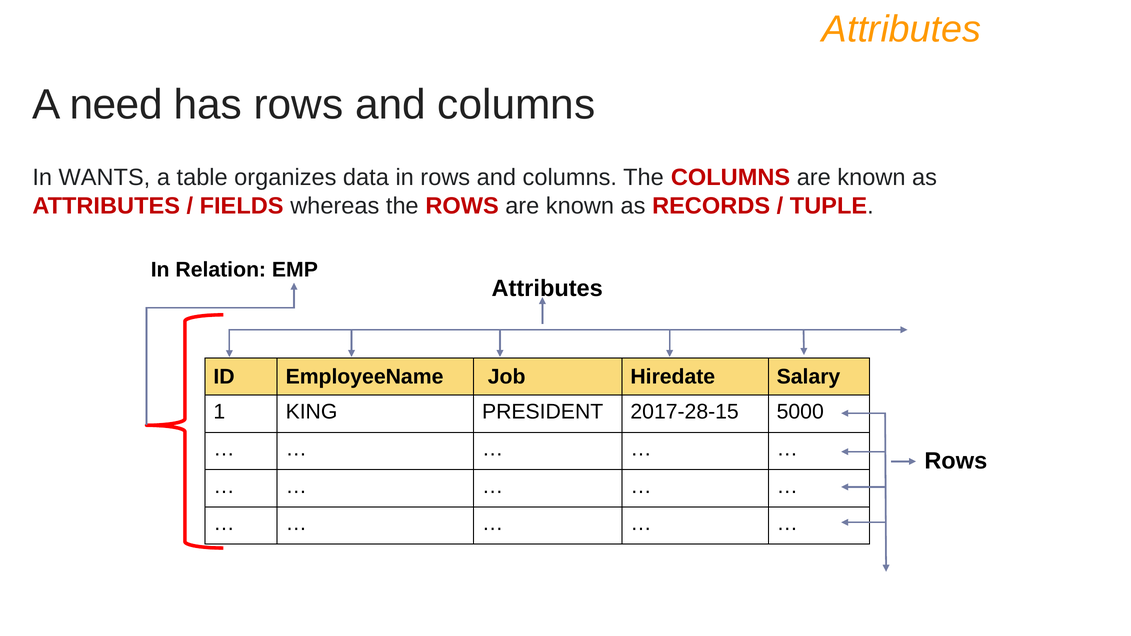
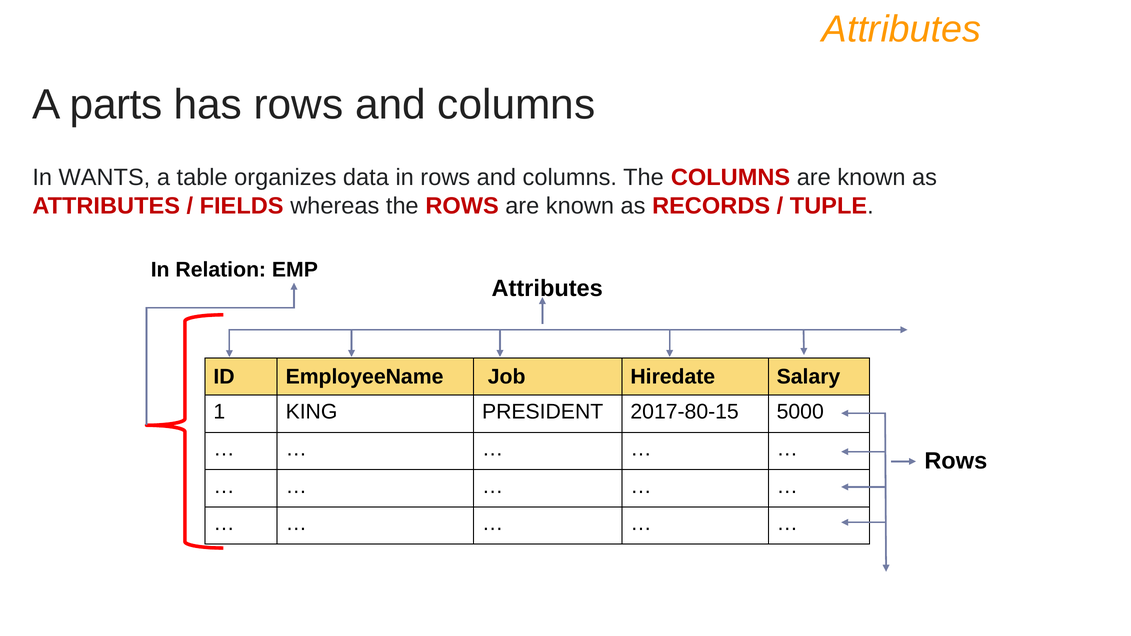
need: need -> parts (116, 105)
2017-28-15: 2017-28-15 -> 2017-80-15 (685, 412)
